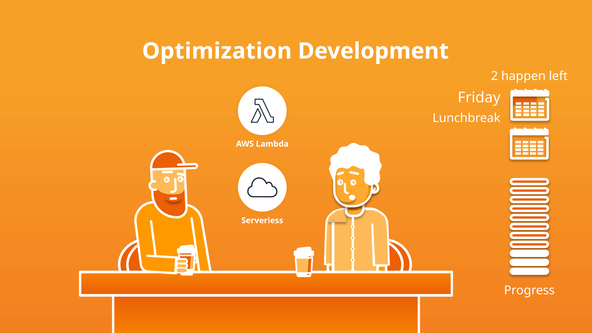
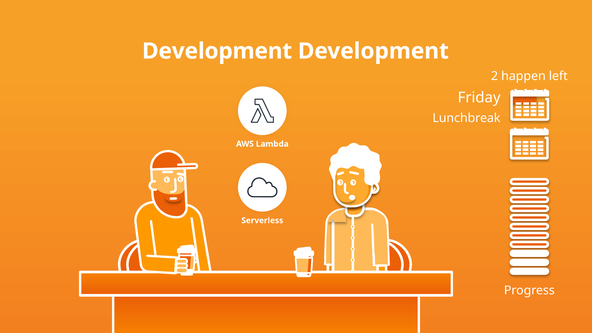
Optimization: Optimization -> Development (217, 51)
